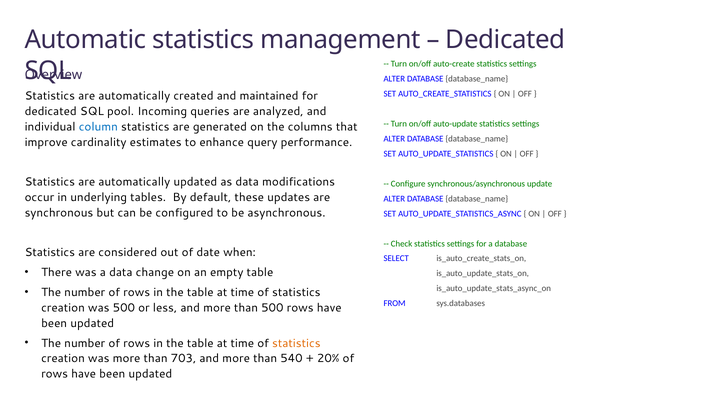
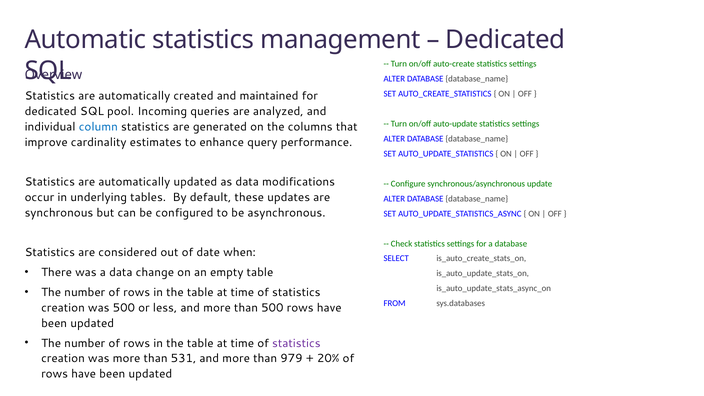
statistics colour: orange -> purple (296, 343)
703: 703 -> 531 (184, 359)
540: 540 -> 979 (291, 359)
